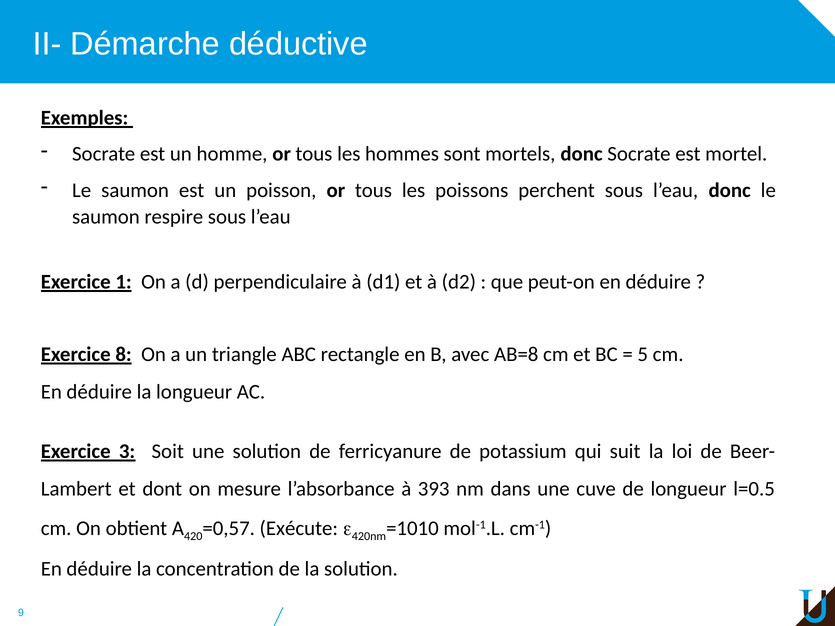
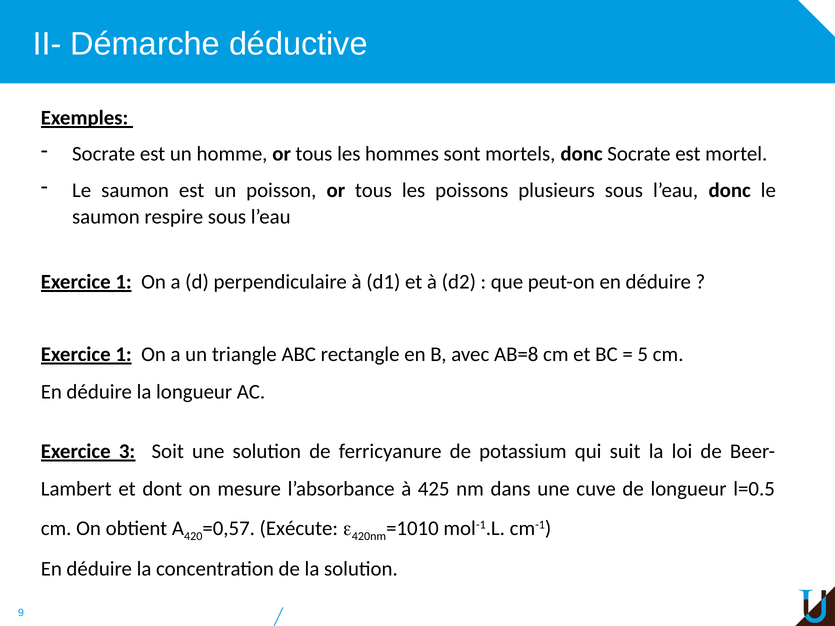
perchent: perchent -> plusieurs (557, 190)
8: 8 -> 1 (124, 354)
393: 393 -> 425 (434, 489)
